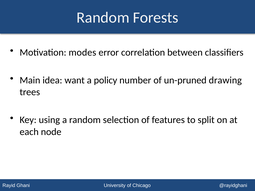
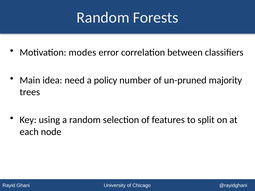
want: want -> need (75, 80)
drawing: drawing -> majority (225, 80)
